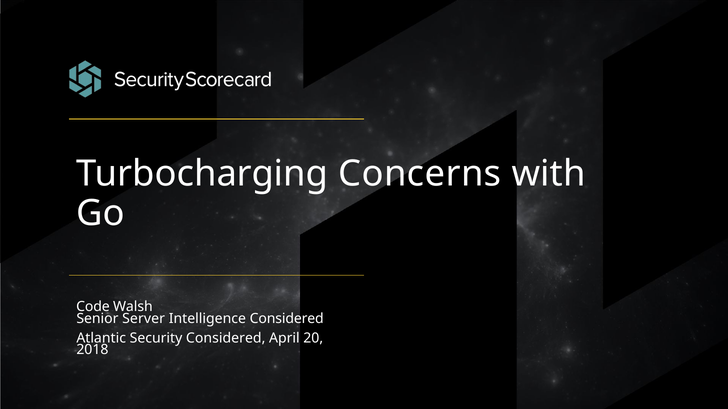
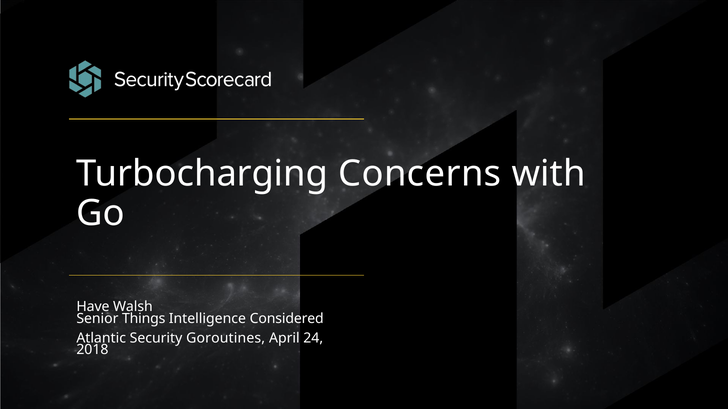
Code: Code -> Have (93, 307)
Server: Server -> Things (144, 319)
Security Considered: Considered -> Goroutines (226, 338)
20: 20 -> 24 (313, 338)
